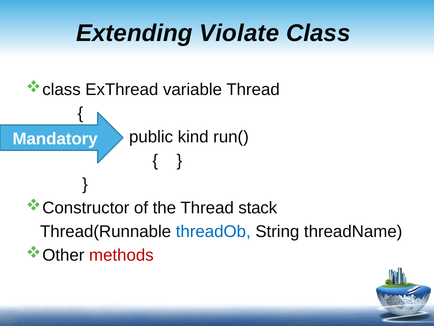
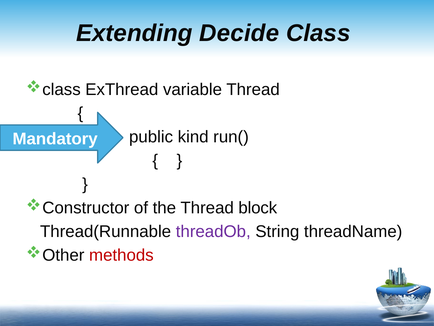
Violate: Violate -> Decide (239, 33)
stack: stack -> block (258, 208)
threadOb colour: blue -> purple (213, 231)
